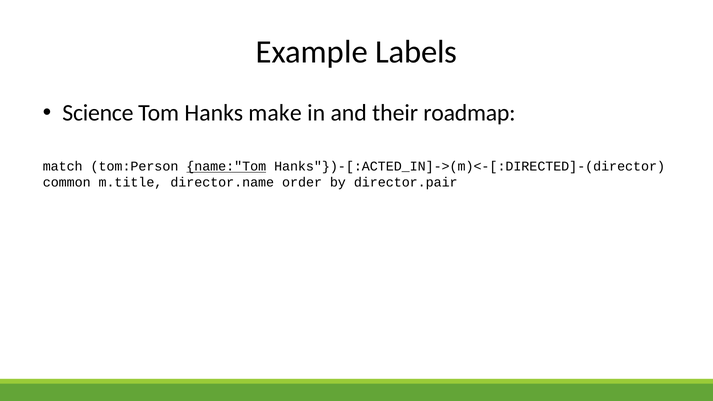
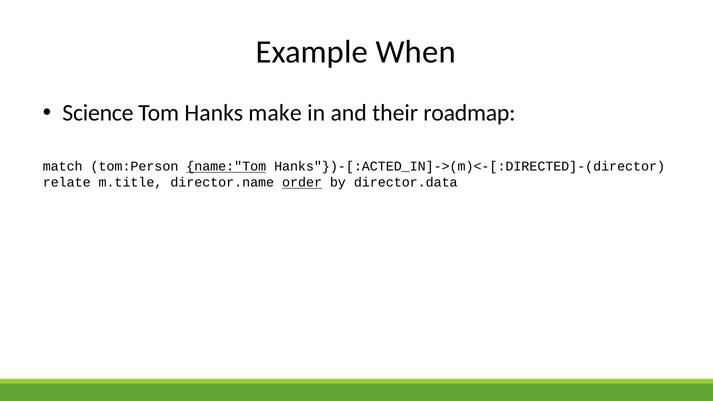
Labels: Labels -> When (416, 52)
common: common -> relate (67, 182)
order underline: none -> present (302, 182)
director.pair: director.pair -> director.data (406, 182)
